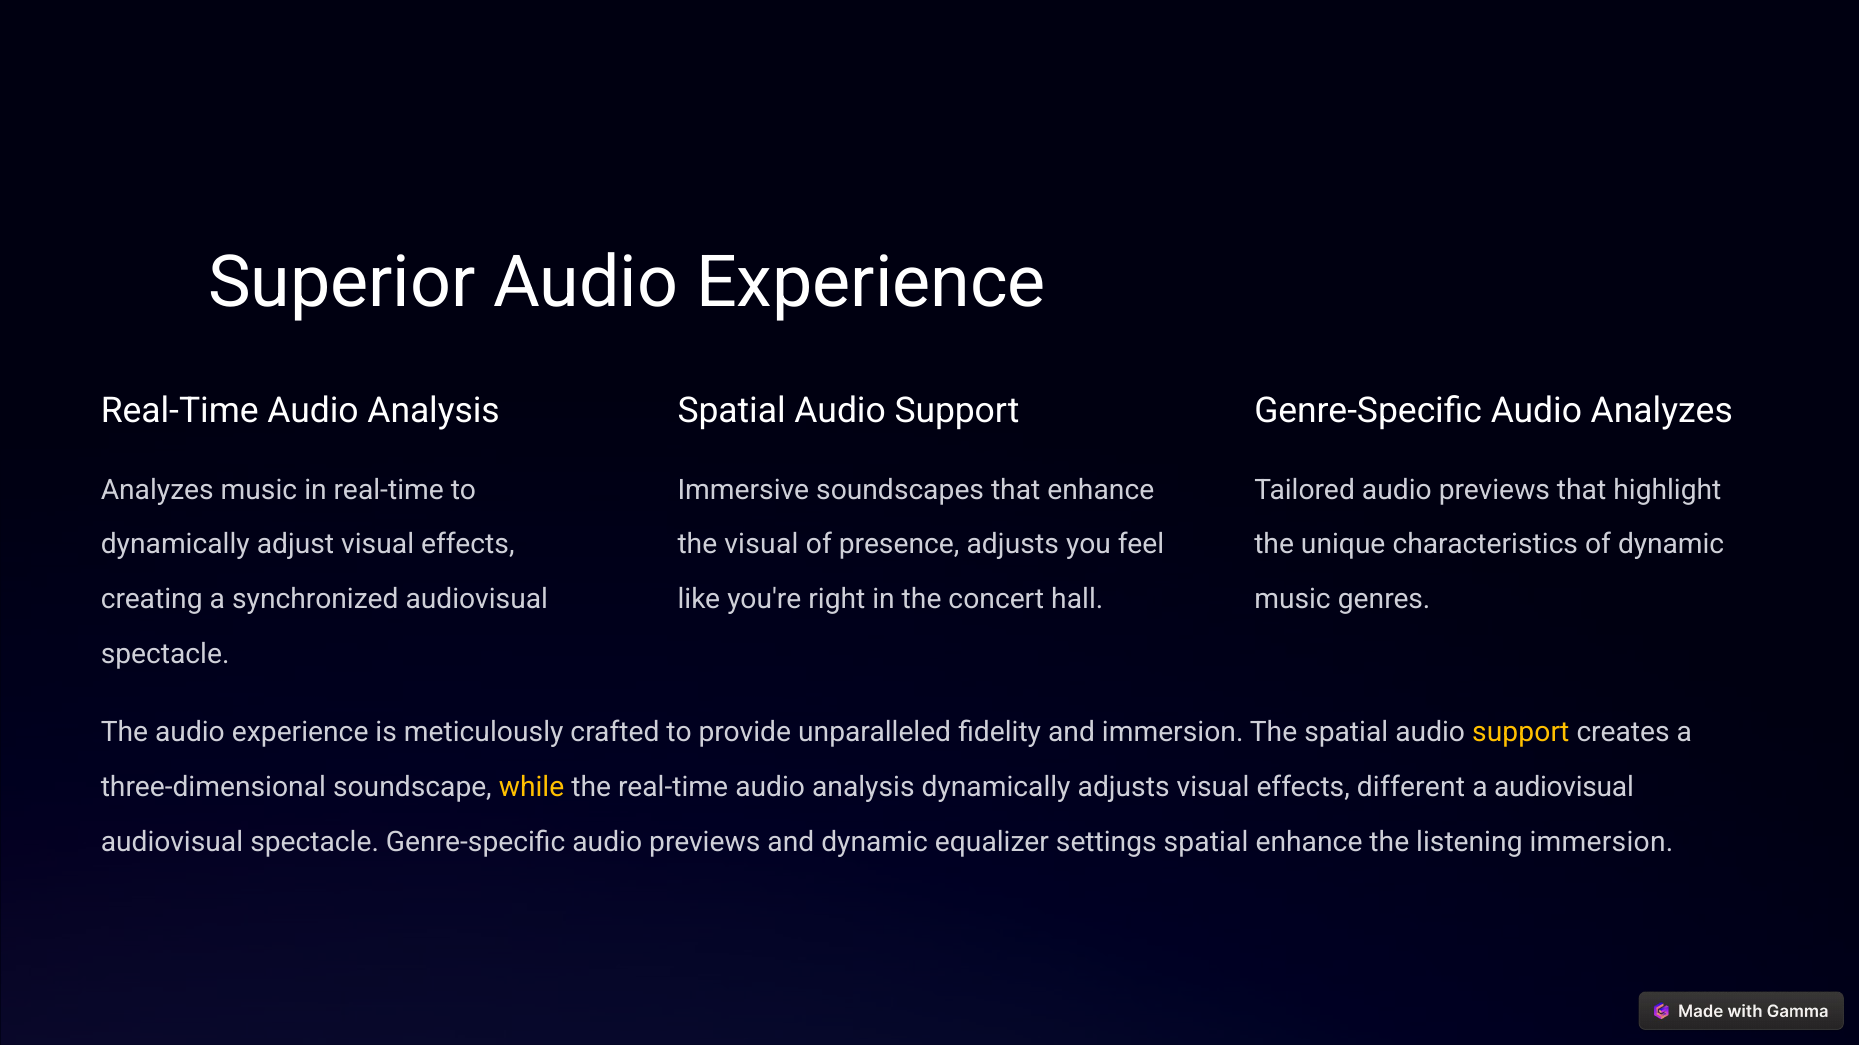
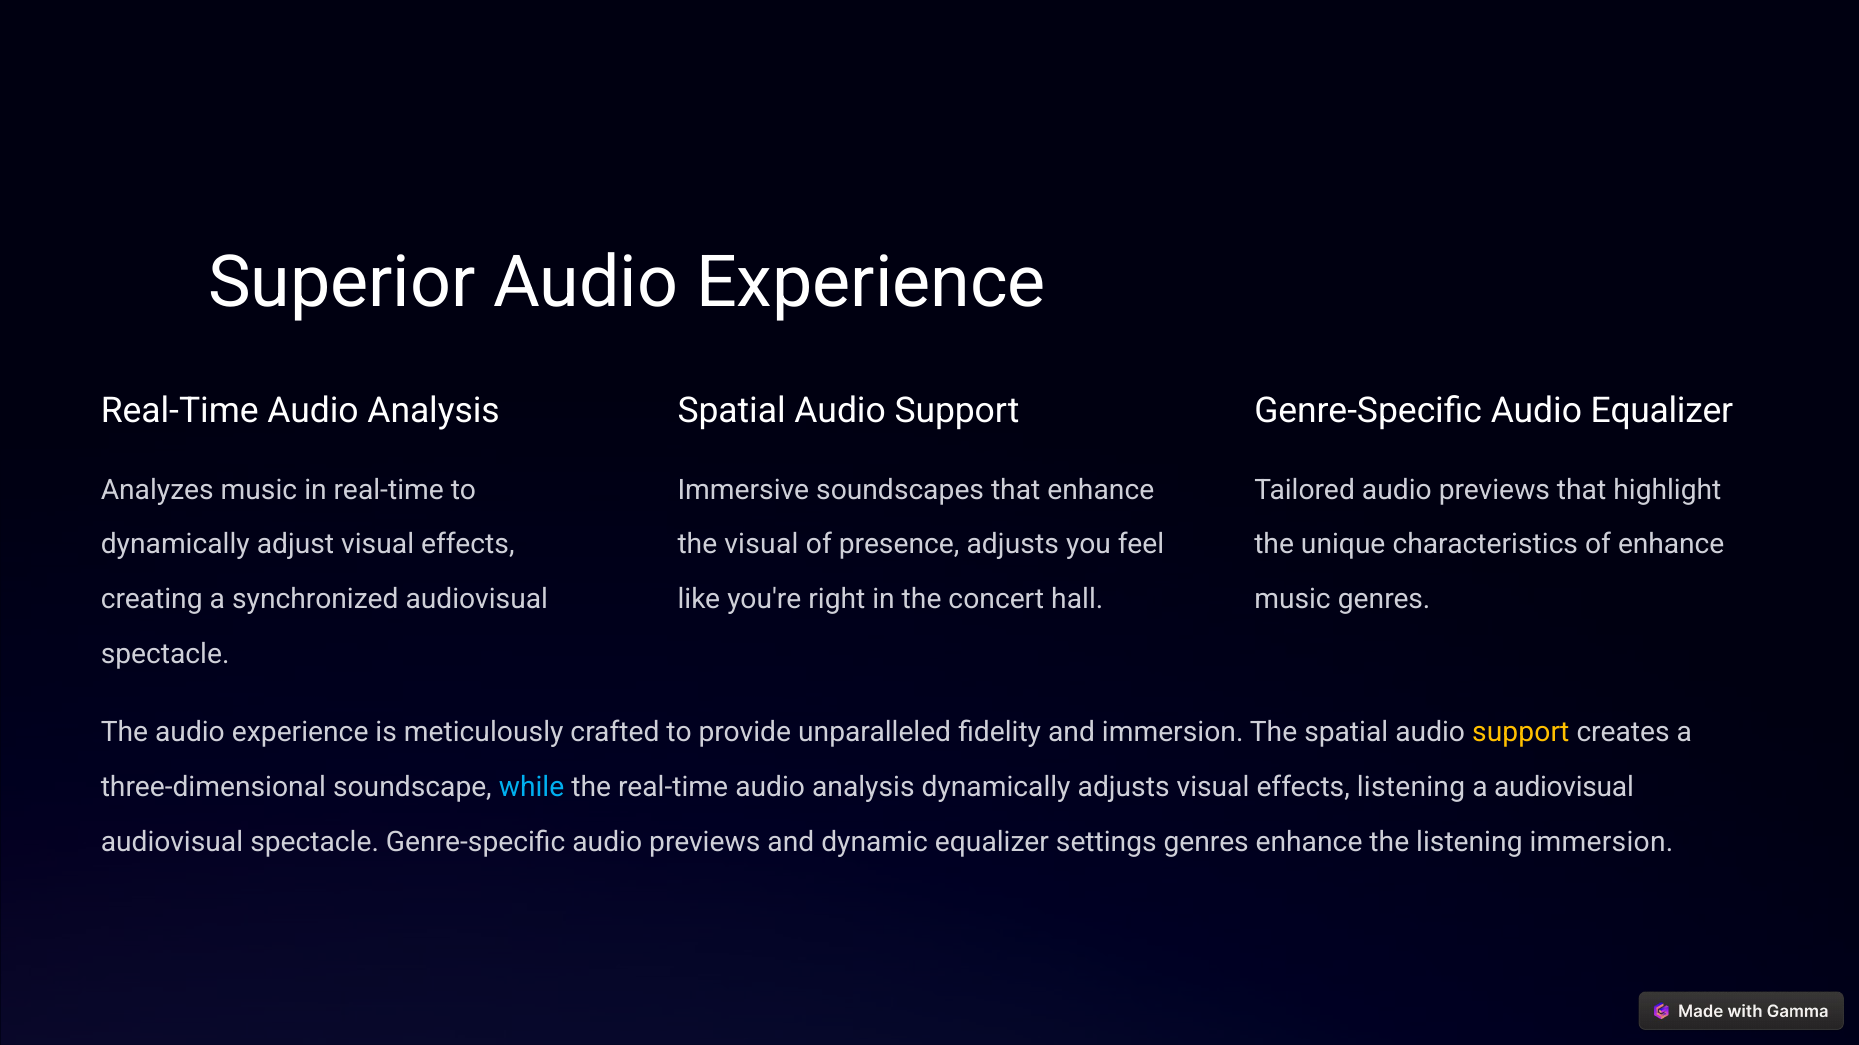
Audio Analyzes: Analyzes -> Equalizer (1662, 411)
of dynamic: dynamic -> enhance (1671, 545)
while colour: yellow -> light blue (532, 788)
effects different: different -> listening (1411, 788)
settings spatial: spatial -> genres (1206, 842)
